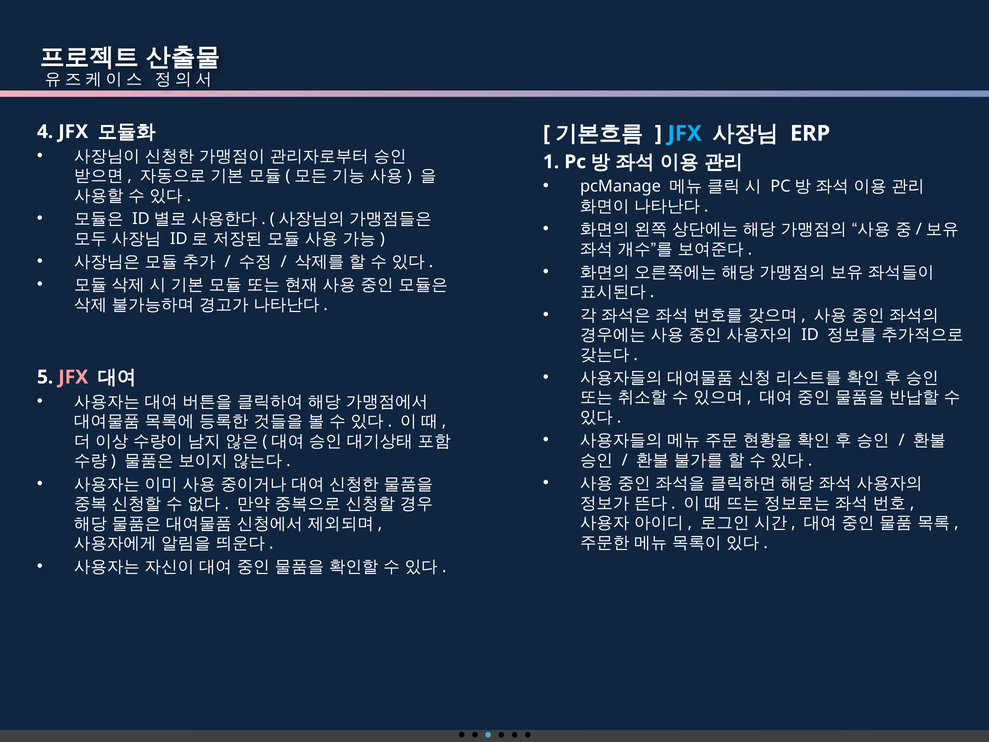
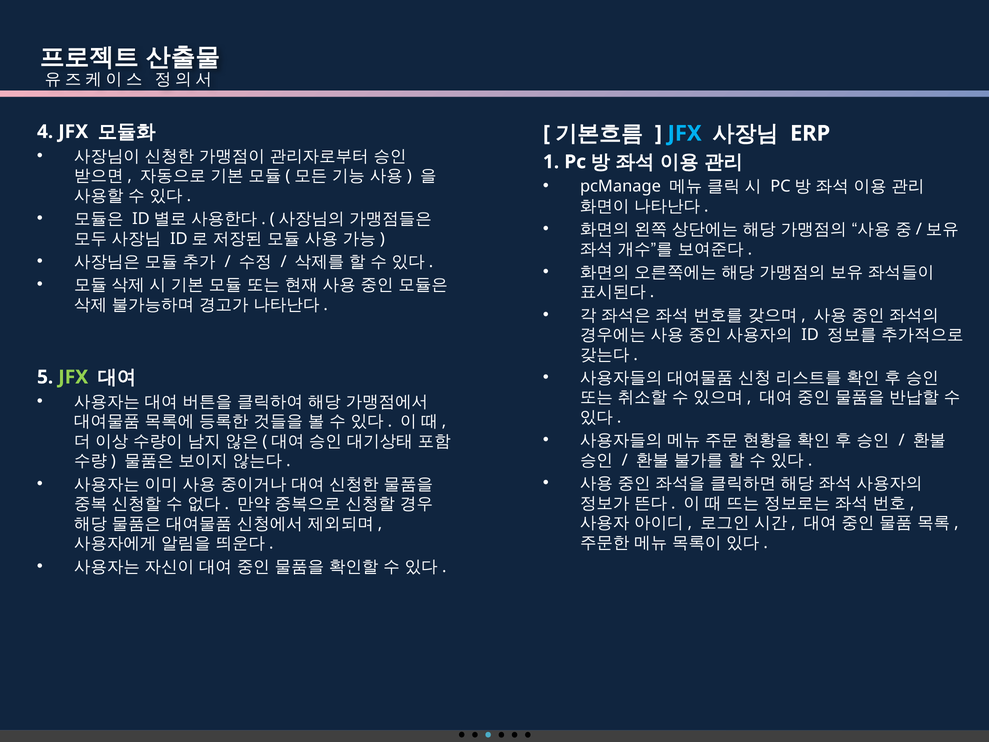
JFX colour: pink -> light green (73, 377)
